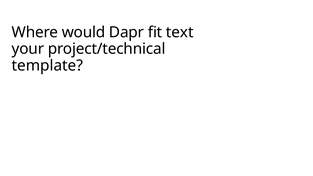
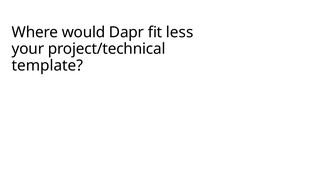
text: text -> less (180, 32)
